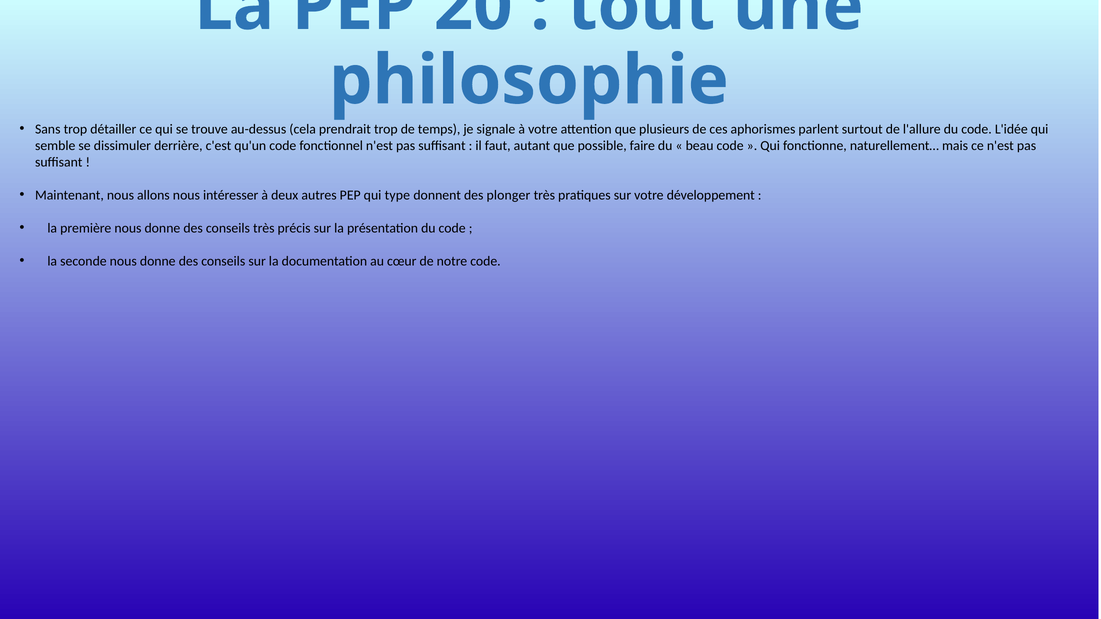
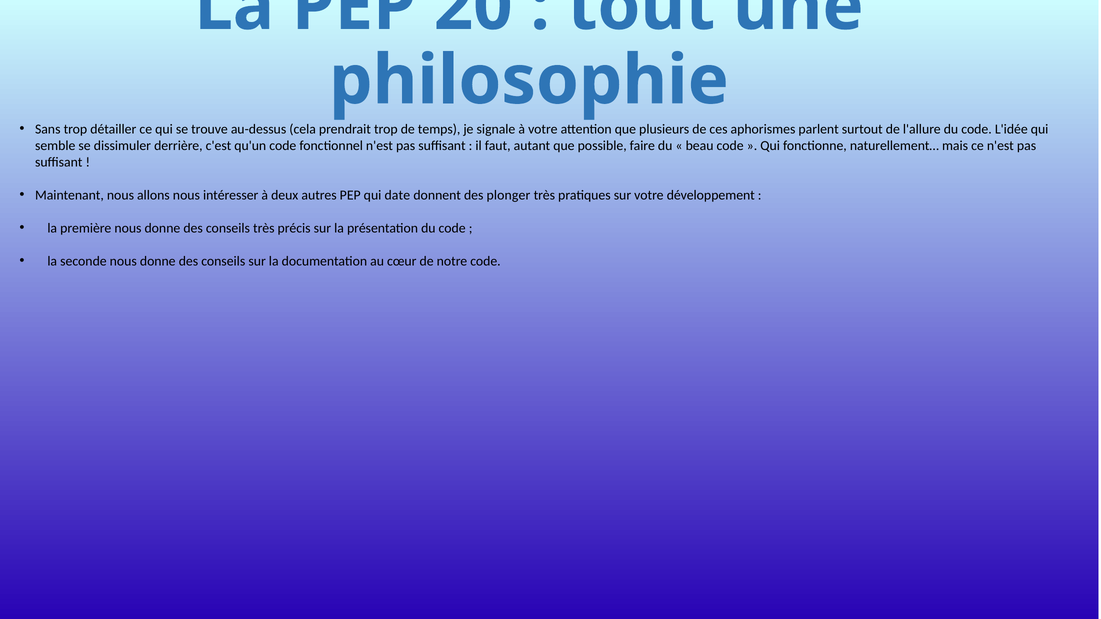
type: type -> date (397, 195)
